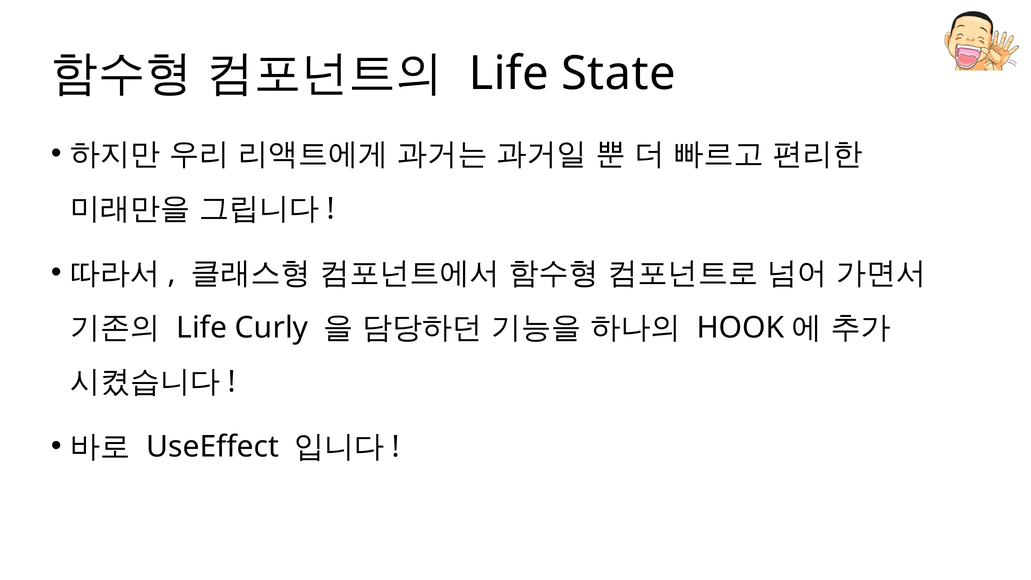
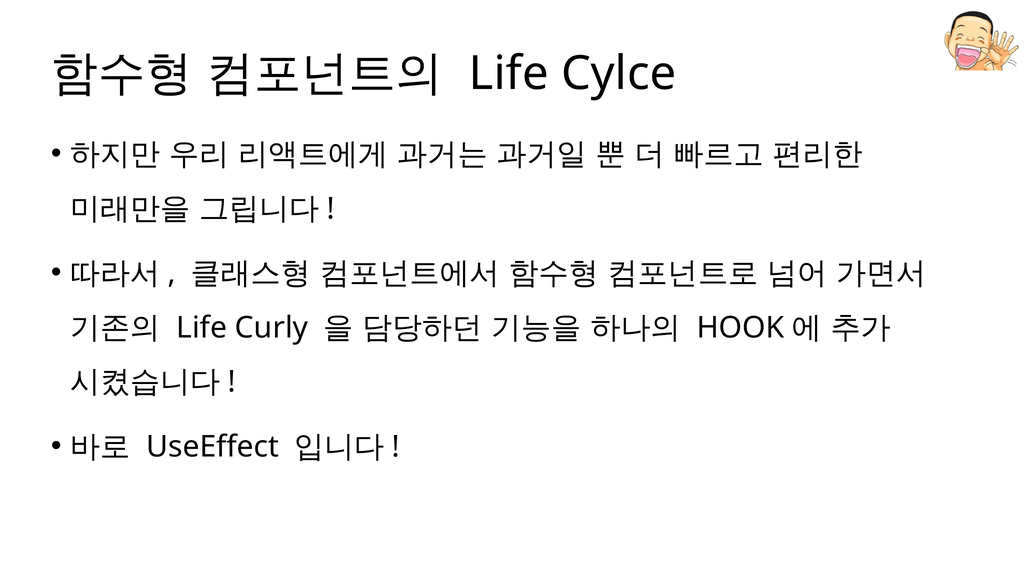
State: State -> Cylce (619, 74)
